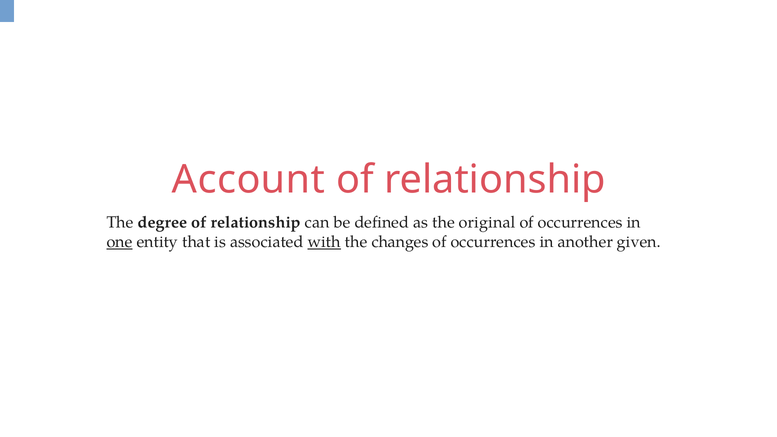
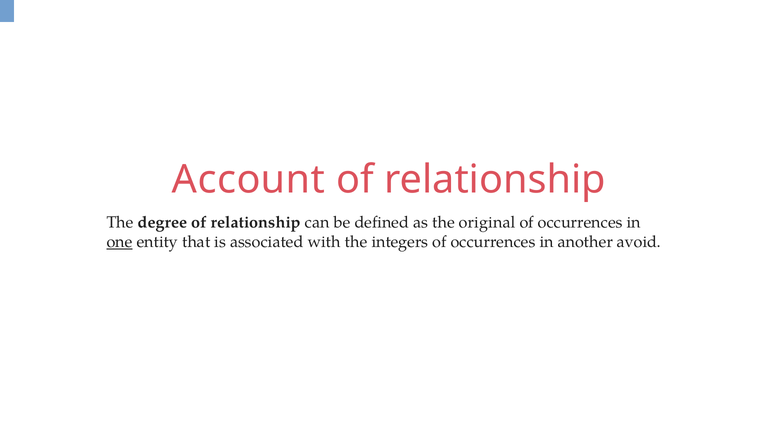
with underline: present -> none (324, 242)
changes: changes -> integers (400, 242)
given: given -> avoid (639, 242)
